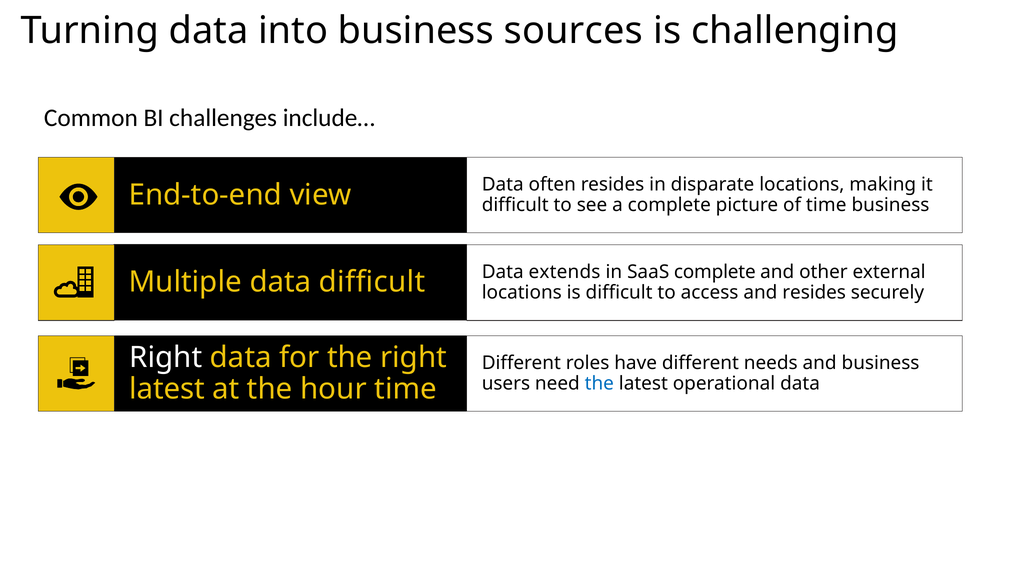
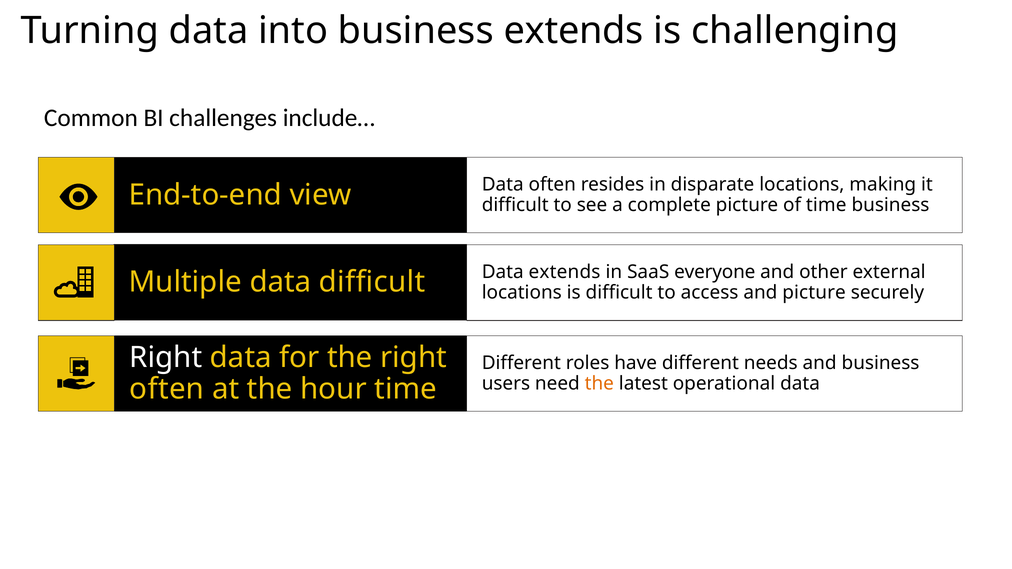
business sources: sources -> extends (574, 31)
SaaS complete: complete -> everyone (715, 272)
and resides: resides -> picture (814, 293)
the colour: blue -> orange (599, 384)
latest: latest -> often (167, 389)
